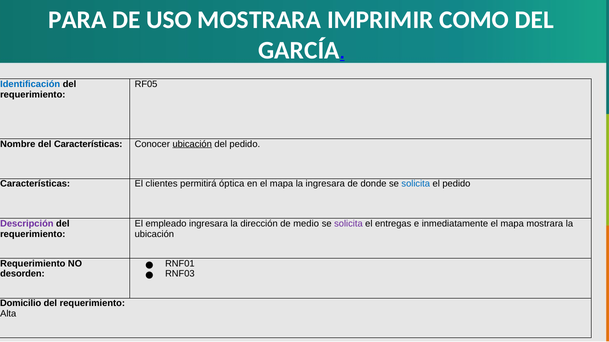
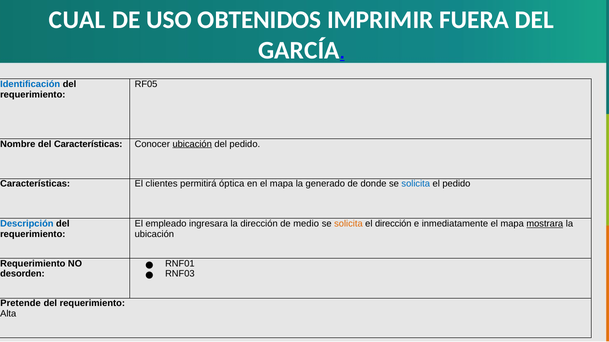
PARA: PARA -> CUAL (77, 20)
USO MOSTRARA: MOSTRARA -> OBTENIDOS (259, 20)
COMO: COMO -> FUERA (474, 20)
la ingresara: ingresara -> generado (325, 184)
Descripción colour: purple -> blue (27, 224)
solicita colour: purple -> orange (348, 224)
el entregas: entregas -> dirección (393, 224)
mostrara underline: none -> present (545, 224)
Domicilio: Domicilio -> Pretende (21, 304)
